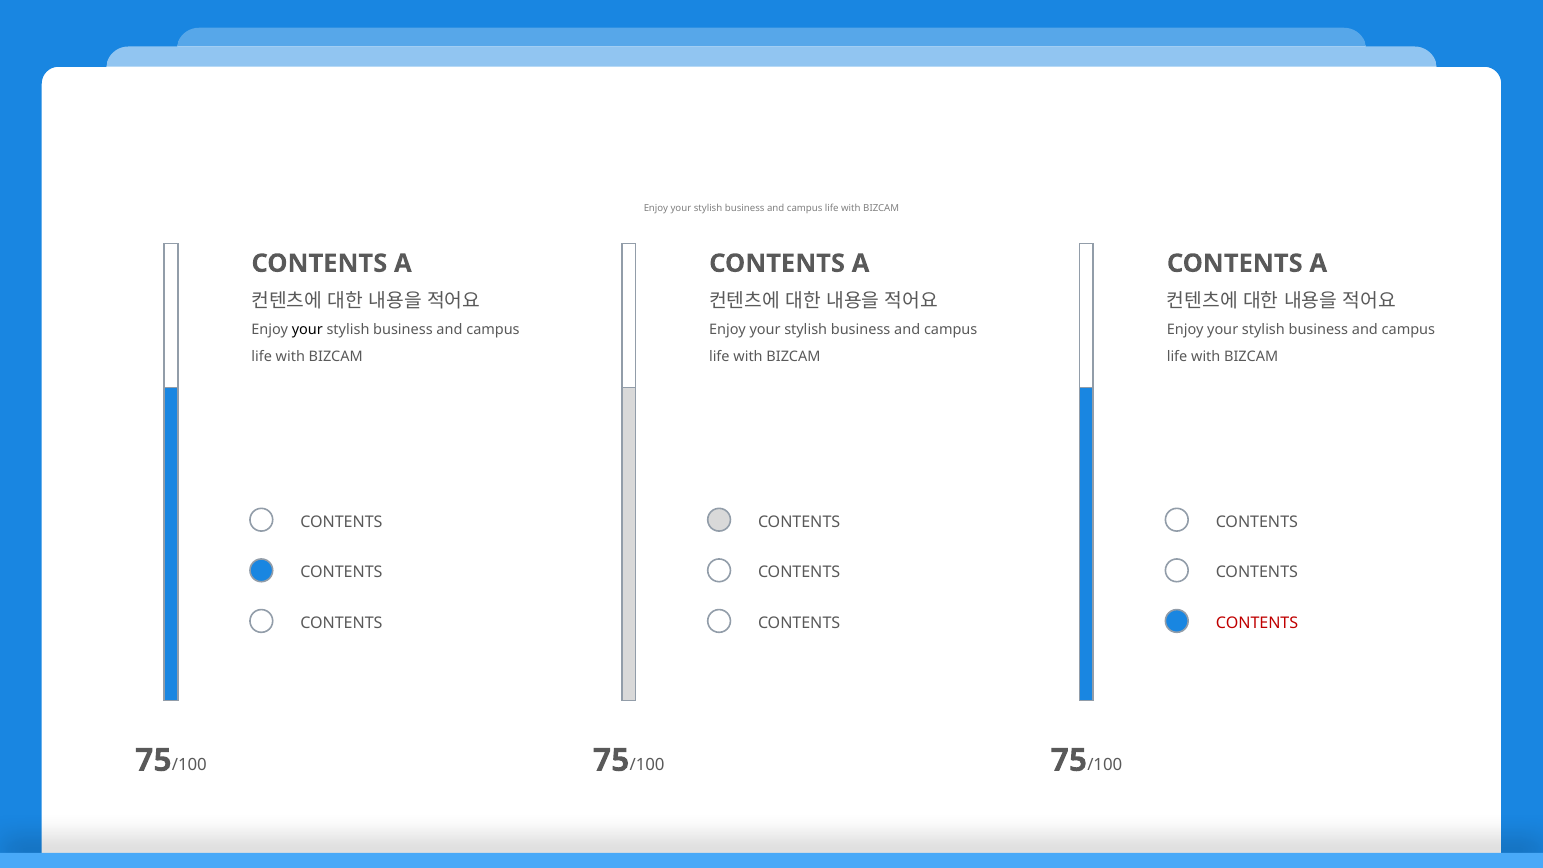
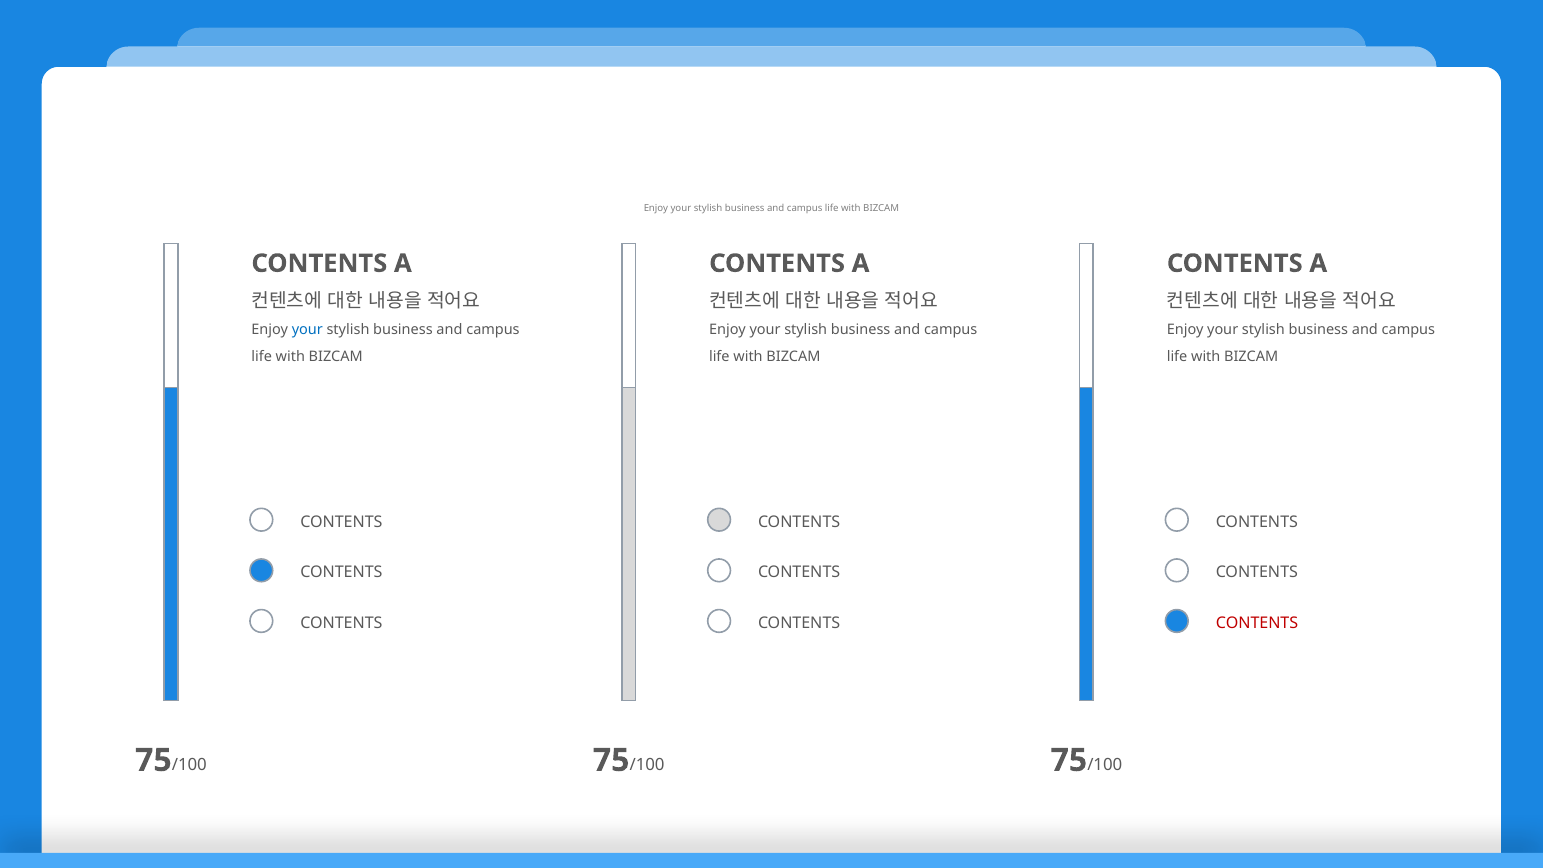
your colour: black -> blue (307, 330)
